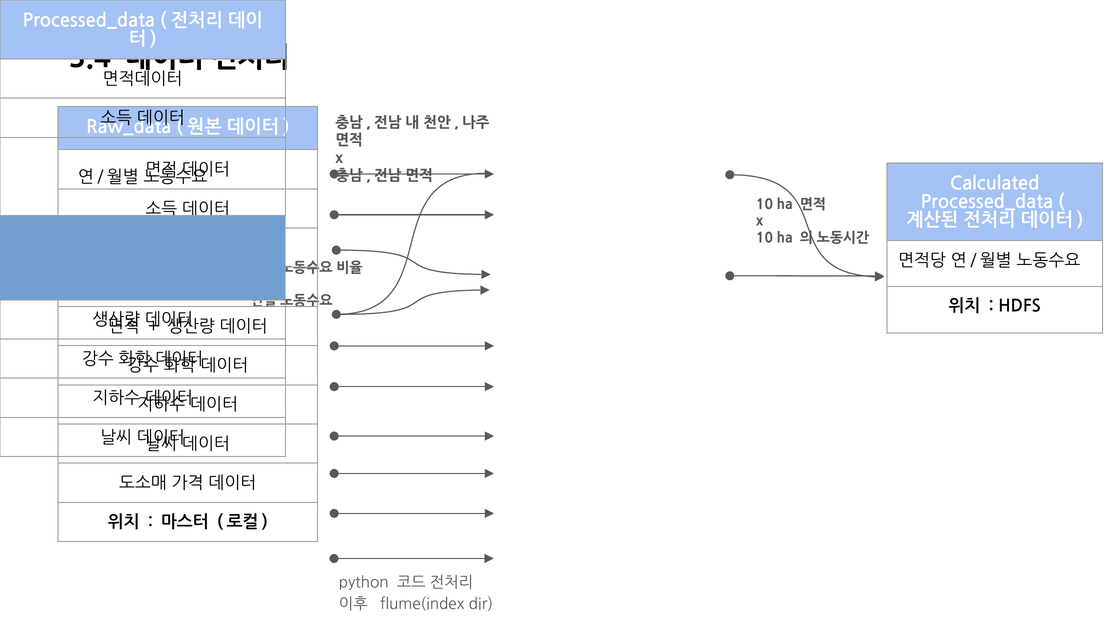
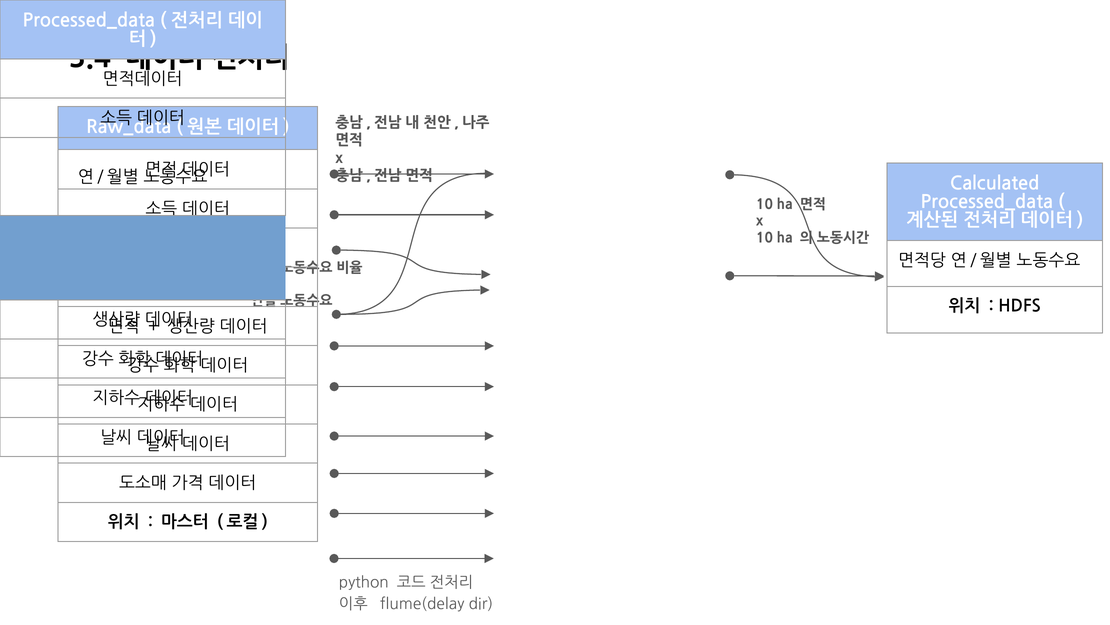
flume(index: flume(index -> flume(delay (422, 603)
